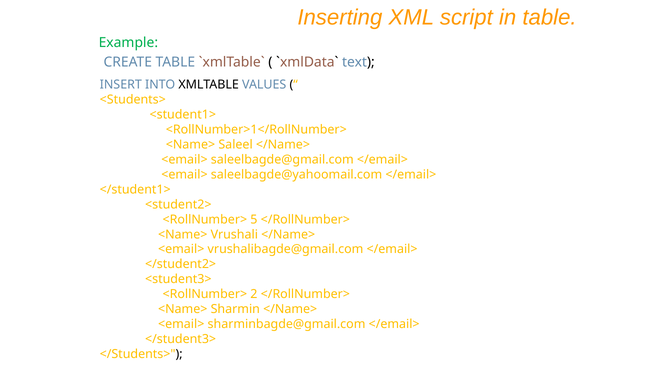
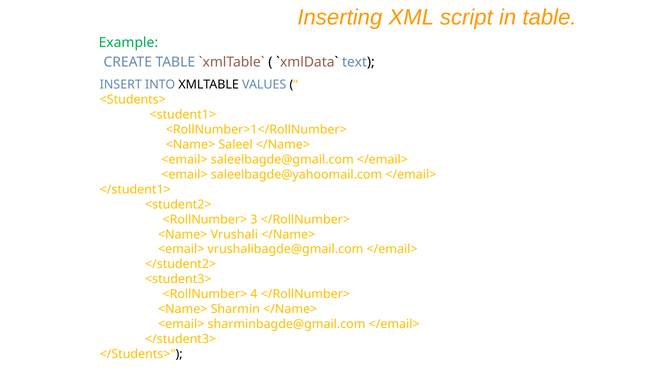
5: 5 -> 3 (254, 219)
2: 2 -> 4 (254, 294)
